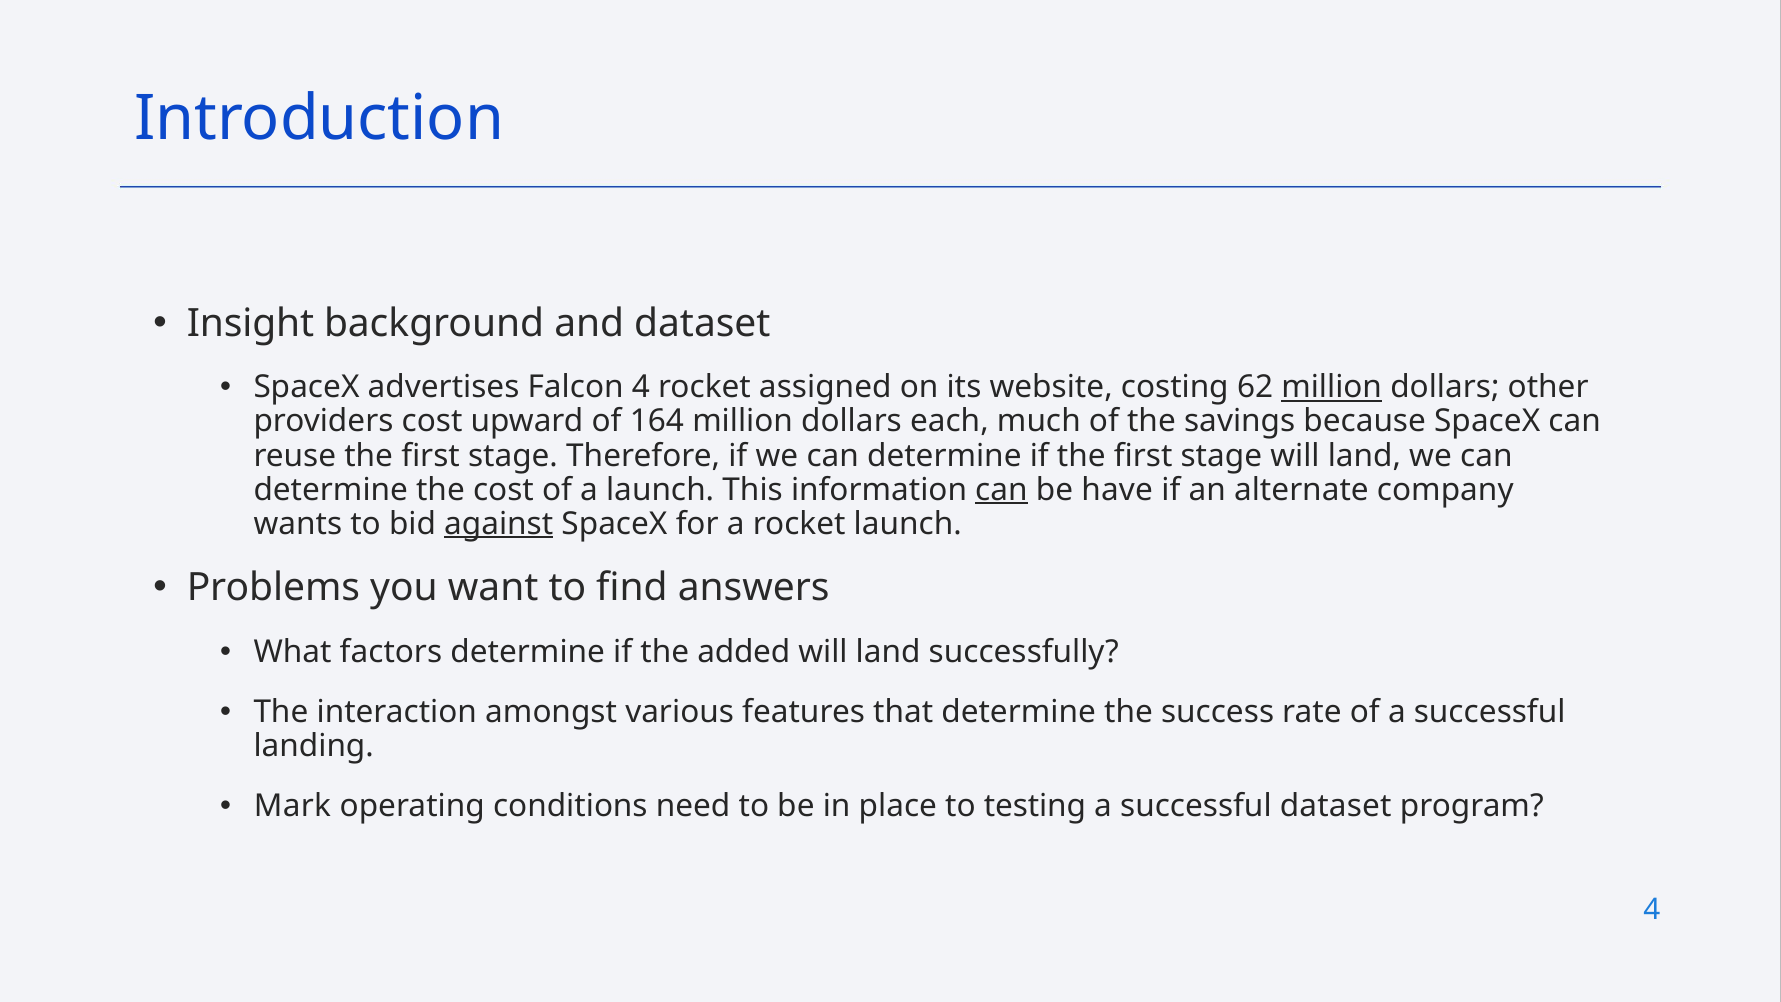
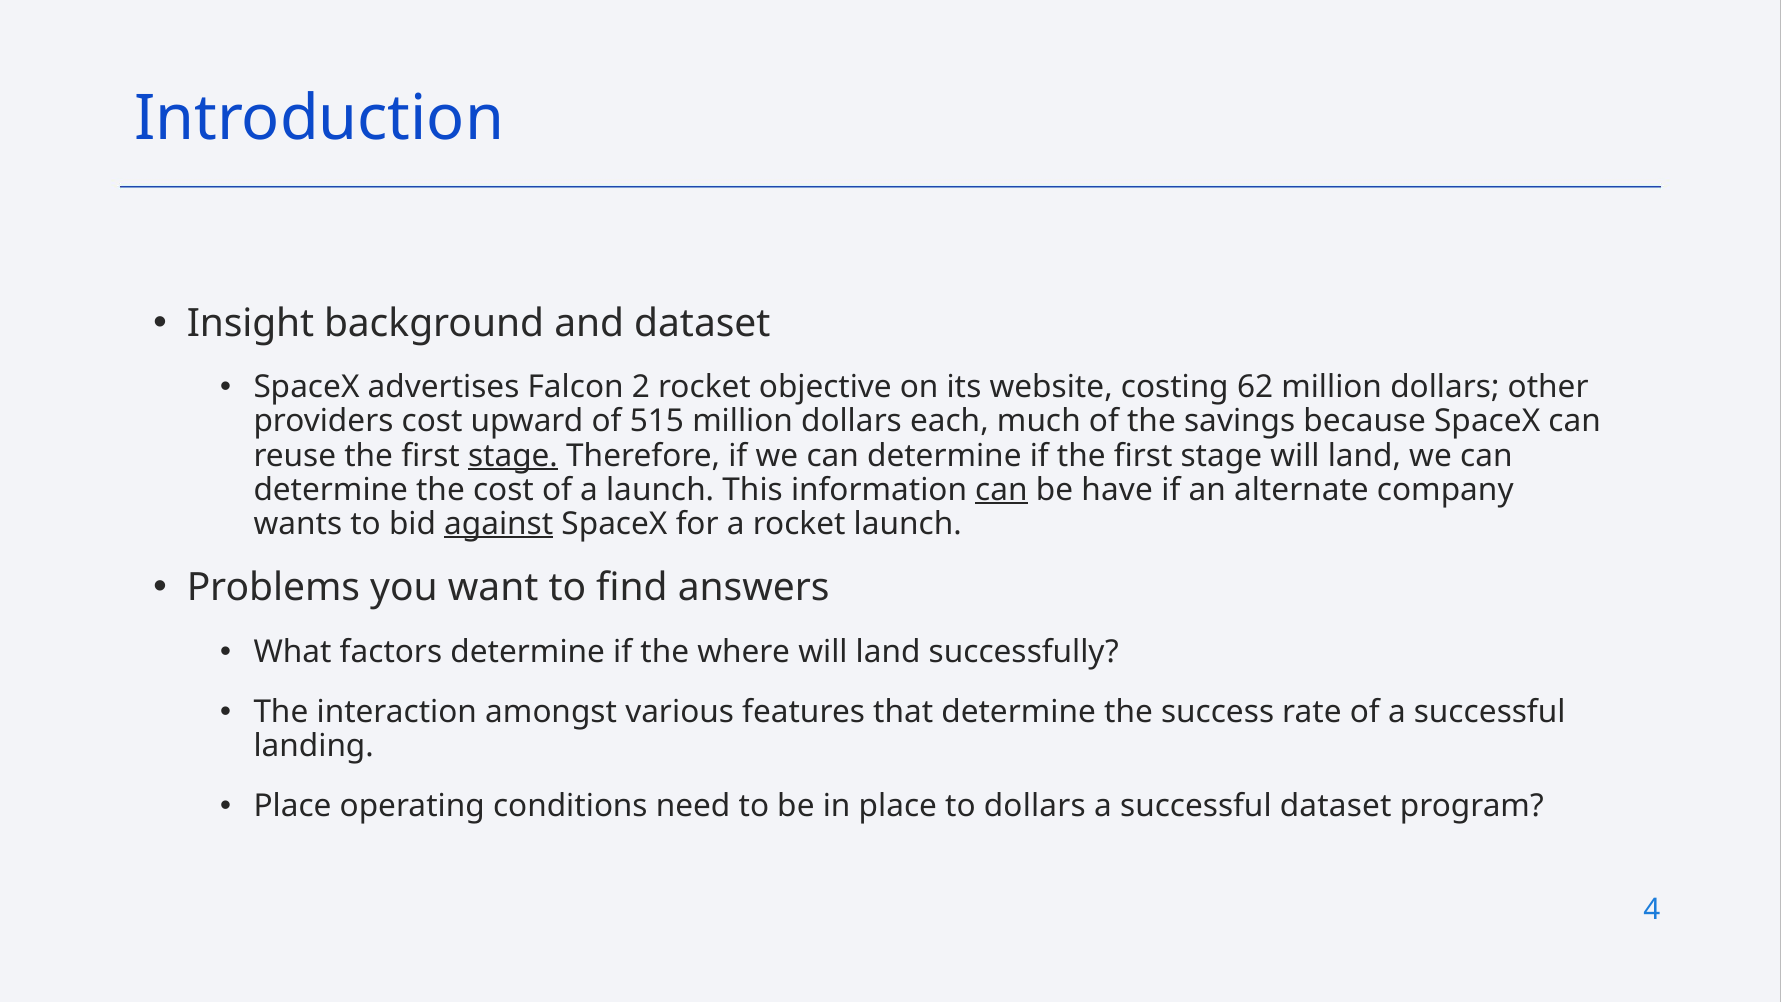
Falcon 4: 4 -> 2 (641, 387)
assigned: assigned -> objective (825, 387)
million underline: present -> none (1332, 387)
164: 164 -> 515 (657, 421)
stage underline: none -> present (513, 456)
added: added -> where (744, 652)
Mark: Mark -> Place (293, 806)
to testing: testing -> dollars (1035, 806)
